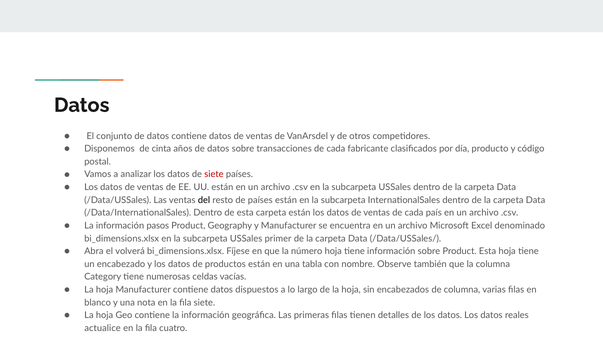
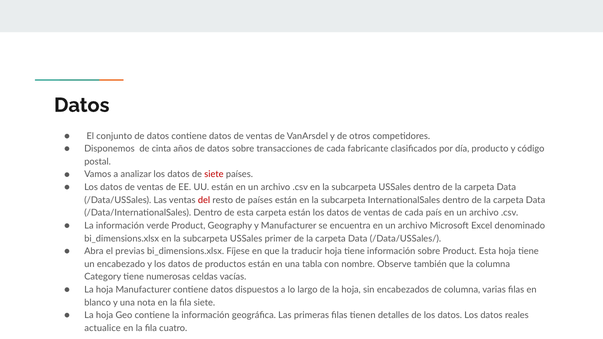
del colour: black -> red (204, 200)
pasos: pasos -> verde (158, 226)
volverá: volverá -> previas (130, 251)
número: número -> traducir (307, 251)
